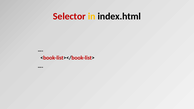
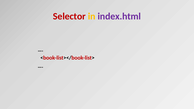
index.html colour: black -> purple (119, 16)
